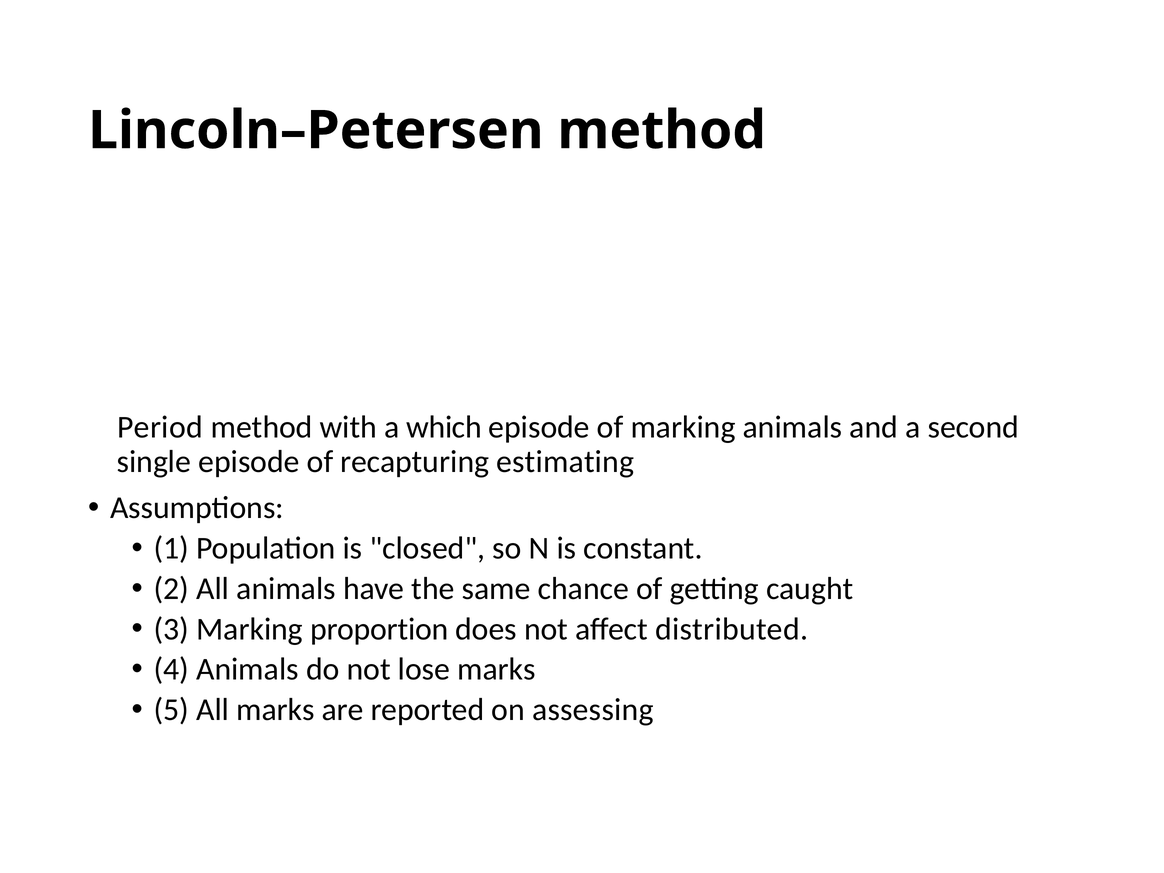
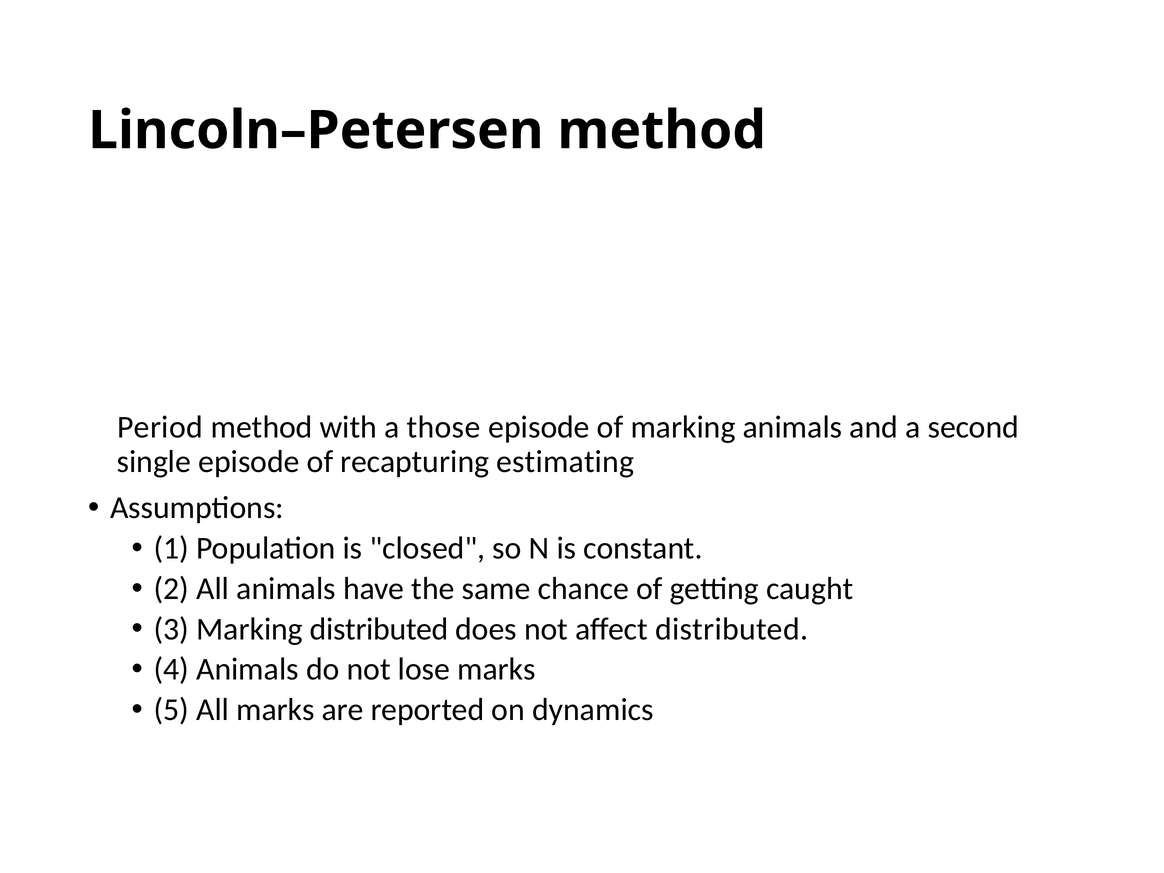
which: which -> those (444, 427)
Marking proportion: proportion -> distributed (379, 629)
assessing: assessing -> dynamics (593, 710)
